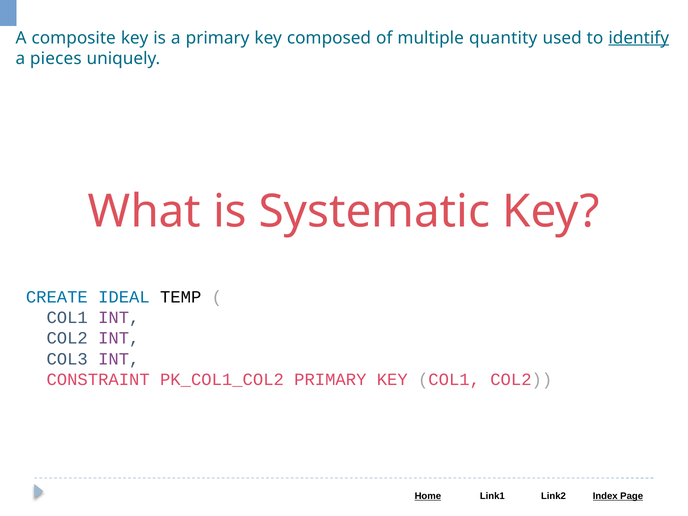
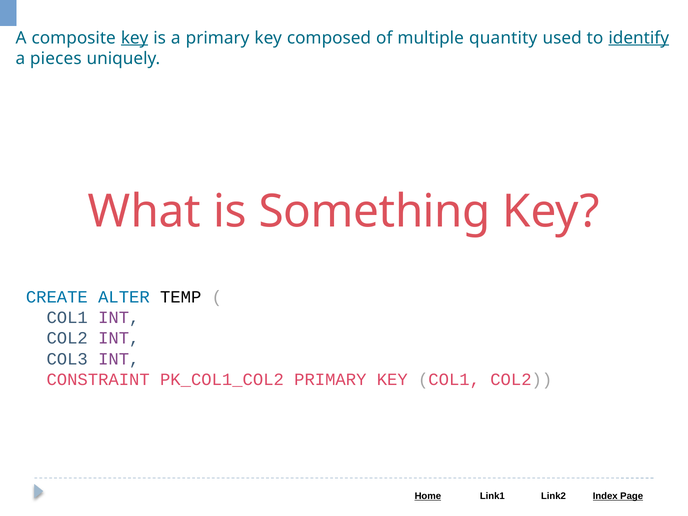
key underline: none -> present (135, 38)
Systematic: Systematic -> Something (375, 212)
IDEAL: IDEAL -> ALTER (124, 297)
